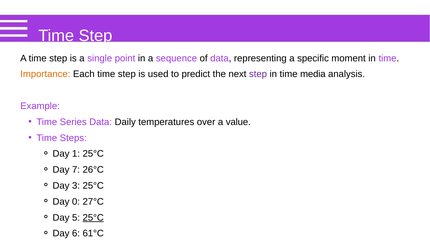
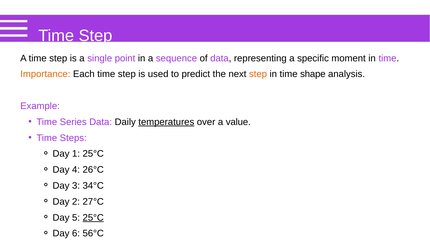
step colour: purple -> orange (258, 74)
media: media -> shape (313, 74)
temperatures underline: none -> present (166, 122)
7: 7 -> 4 (76, 170)
3 25°C: 25°C -> 34°C (93, 186)
0: 0 -> 2 (76, 202)
61°C: 61°C -> 56°C (93, 233)
